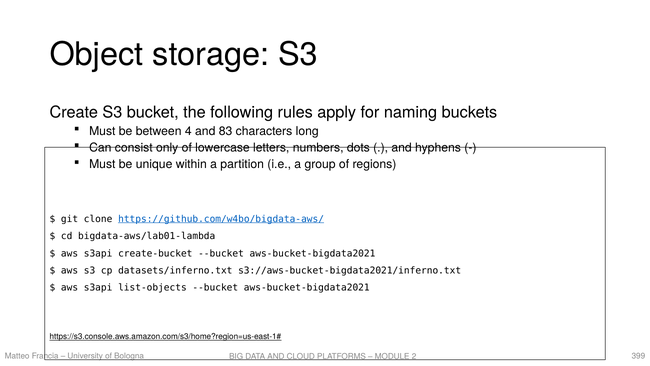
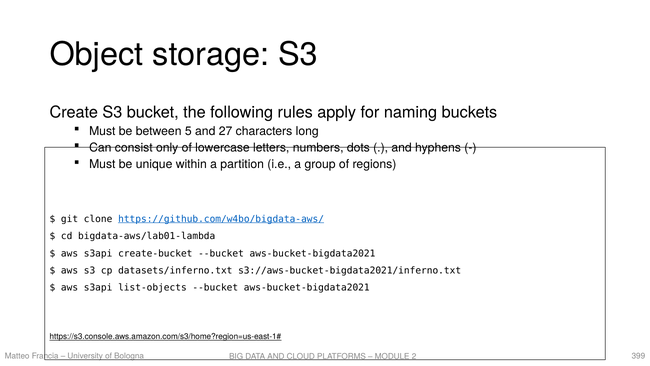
4: 4 -> 5 (188, 131)
83: 83 -> 27 (226, 131)
